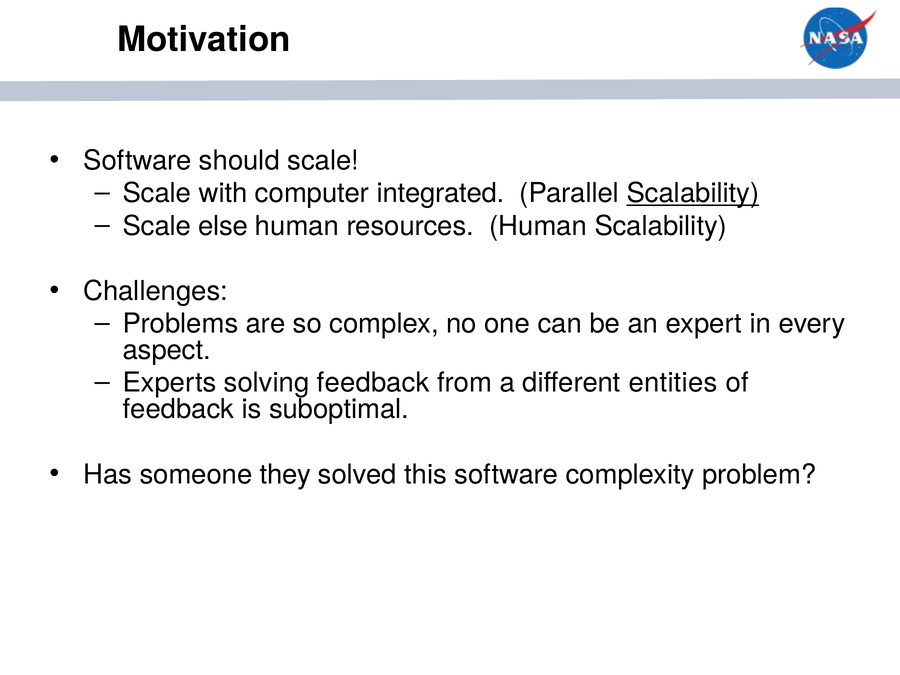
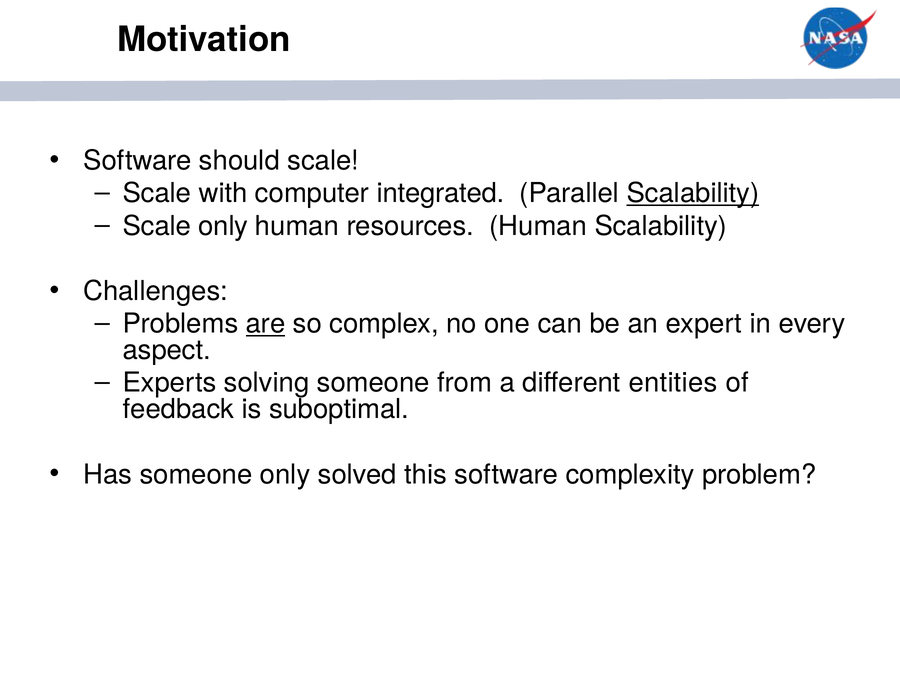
Scale else: else -> only (223, 226)
are underline: none -> present (266, 324)
solving feedback: feedback -> someone (373, 383)
someone they: they -> only (285, 474)
